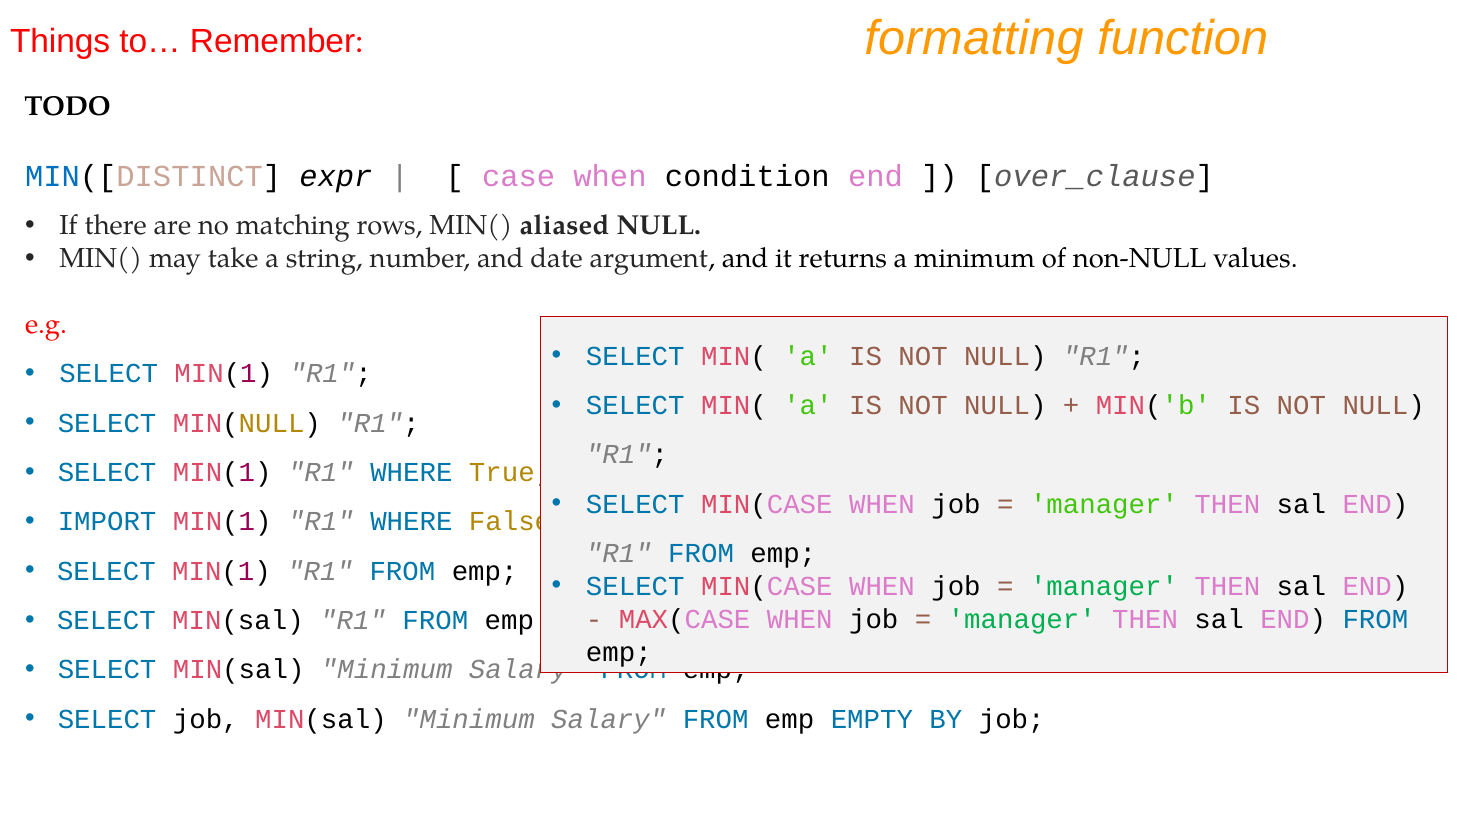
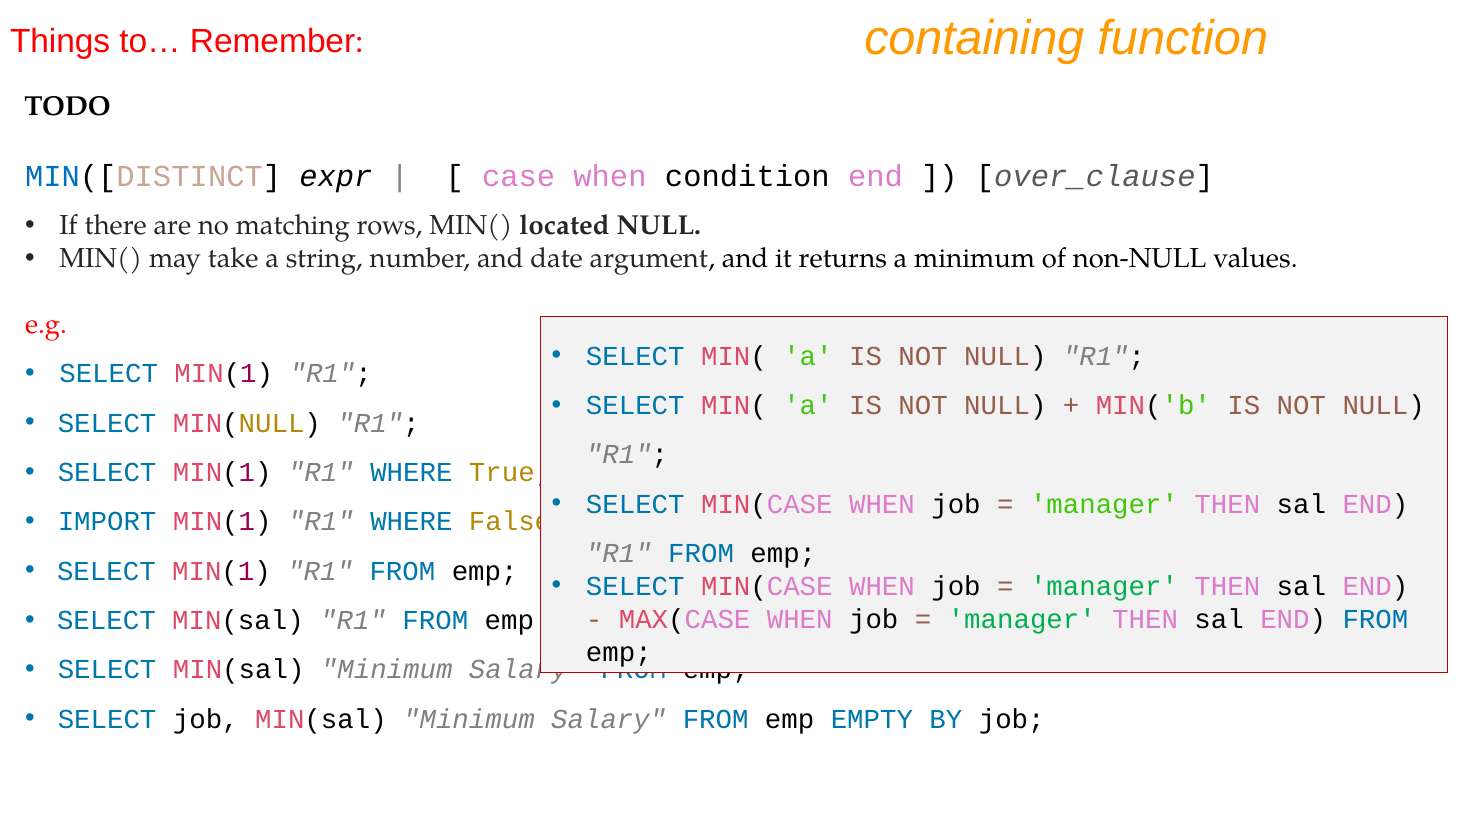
formatting: formatting -> containing (974, 38)
aliased: aliased -> located (565, 226)
